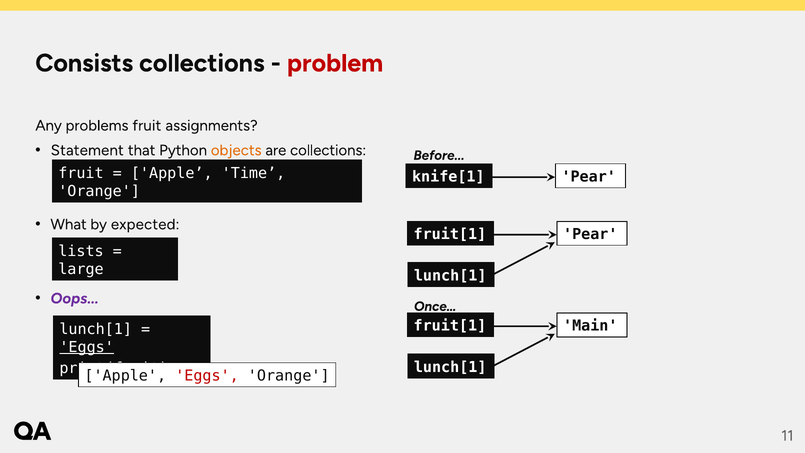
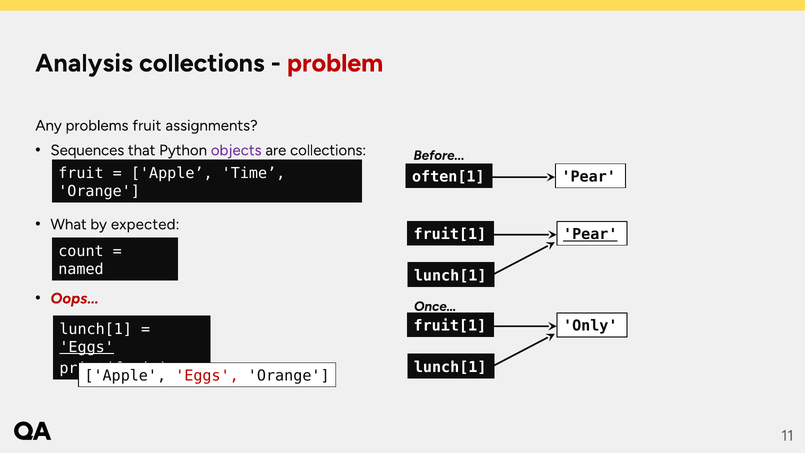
Consists: Consists -> Analysis (84, 63)
Statement: Statement -> Sequences (87, 150)
objects colour: orange -> purple (236, 150)
knife[1: knife[1 -> often[1 (448, 177)
Pear underline: none -> present (590, 234)
lists: lists -> count (81, 251)
large: large -> named (81, 269)
Oops colour: purple -> red (75, 298)
Main: Main -> Only (590, 326)
